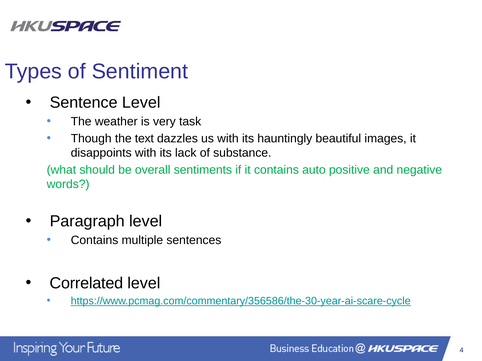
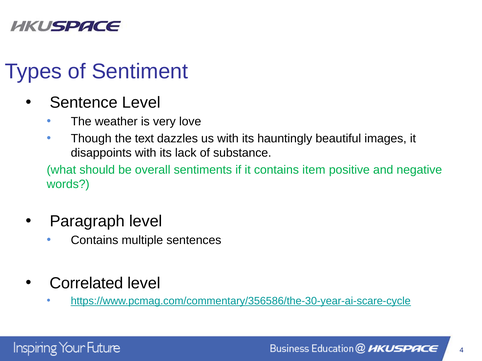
task: task -> love (190, 122)
auto: auto -> item (314, 170)
